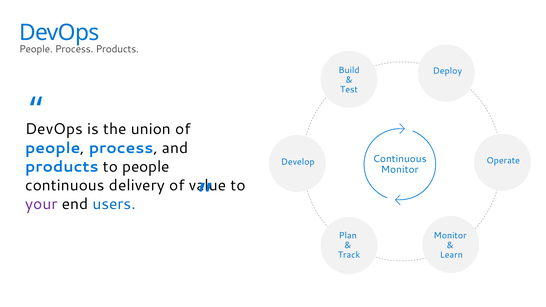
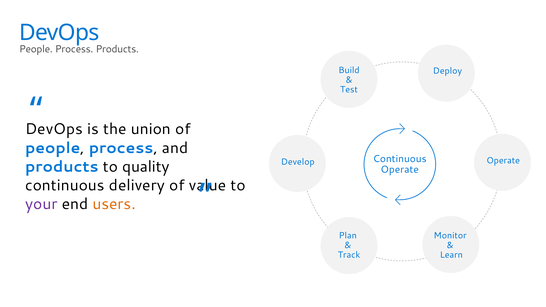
to people: people -> quality (146, 167)
Monitor: Monitor -> Operate (400, 170)
users colour: blue -> orange (114, 204)
